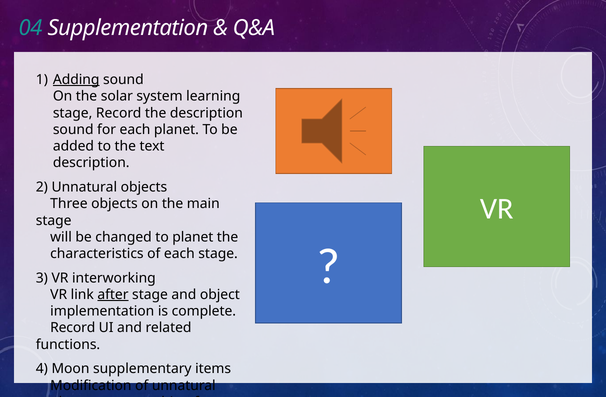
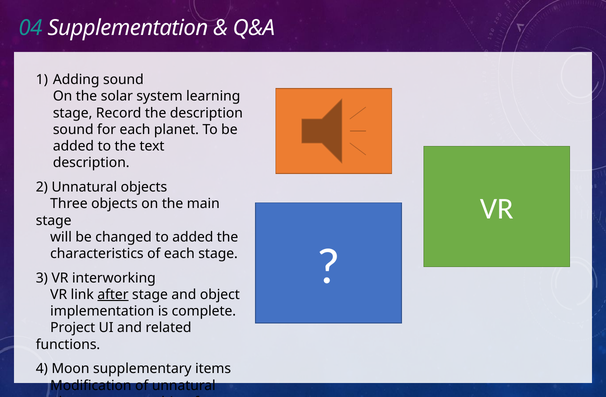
Adding underline: present -> none (76, 80)
to planet: planet -> added (193, 237)
Record: Record -> Project (73, 328)
